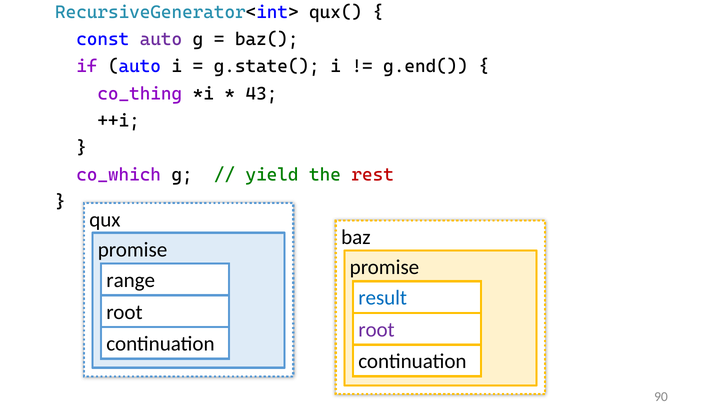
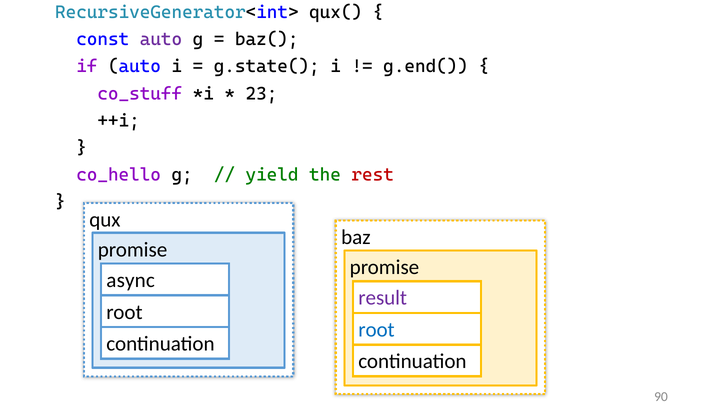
co_thing: co_thing -> co_stuff (140, 94)
43: 43 -> 23 (261, 94)
co_which: co_which -> co_hello (119, 175)
range: range -> async (131, 280)
result colour: blue -> purple (383, 298)
root colour: purple -> blue (376, 329)
